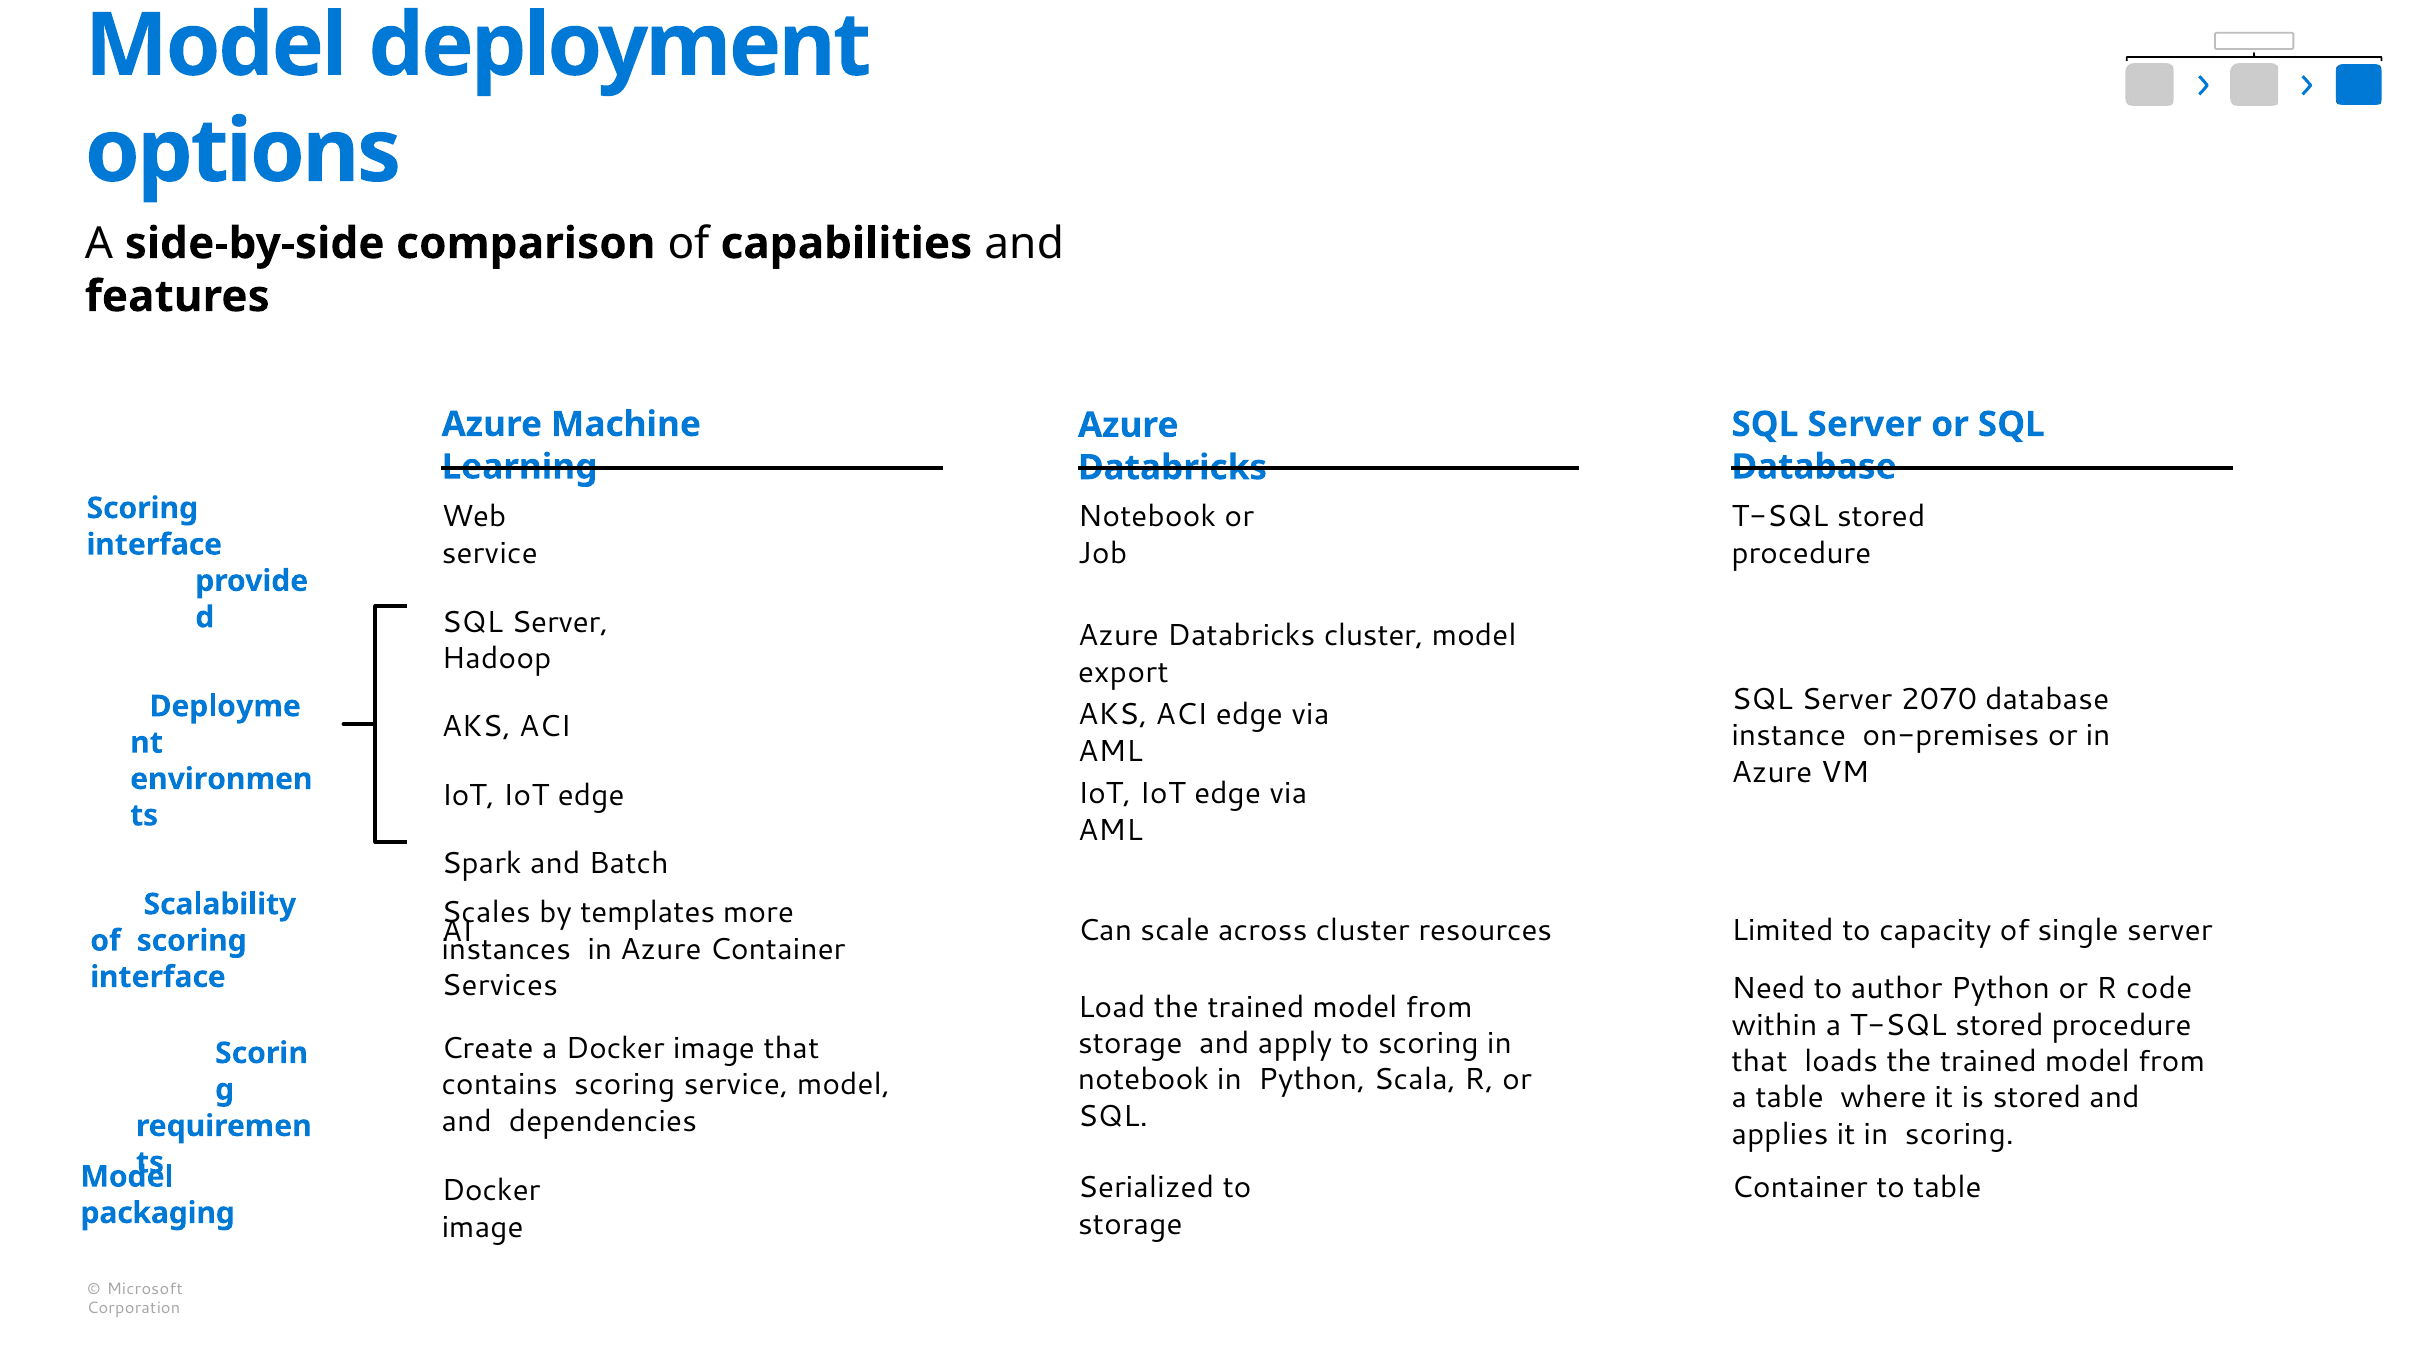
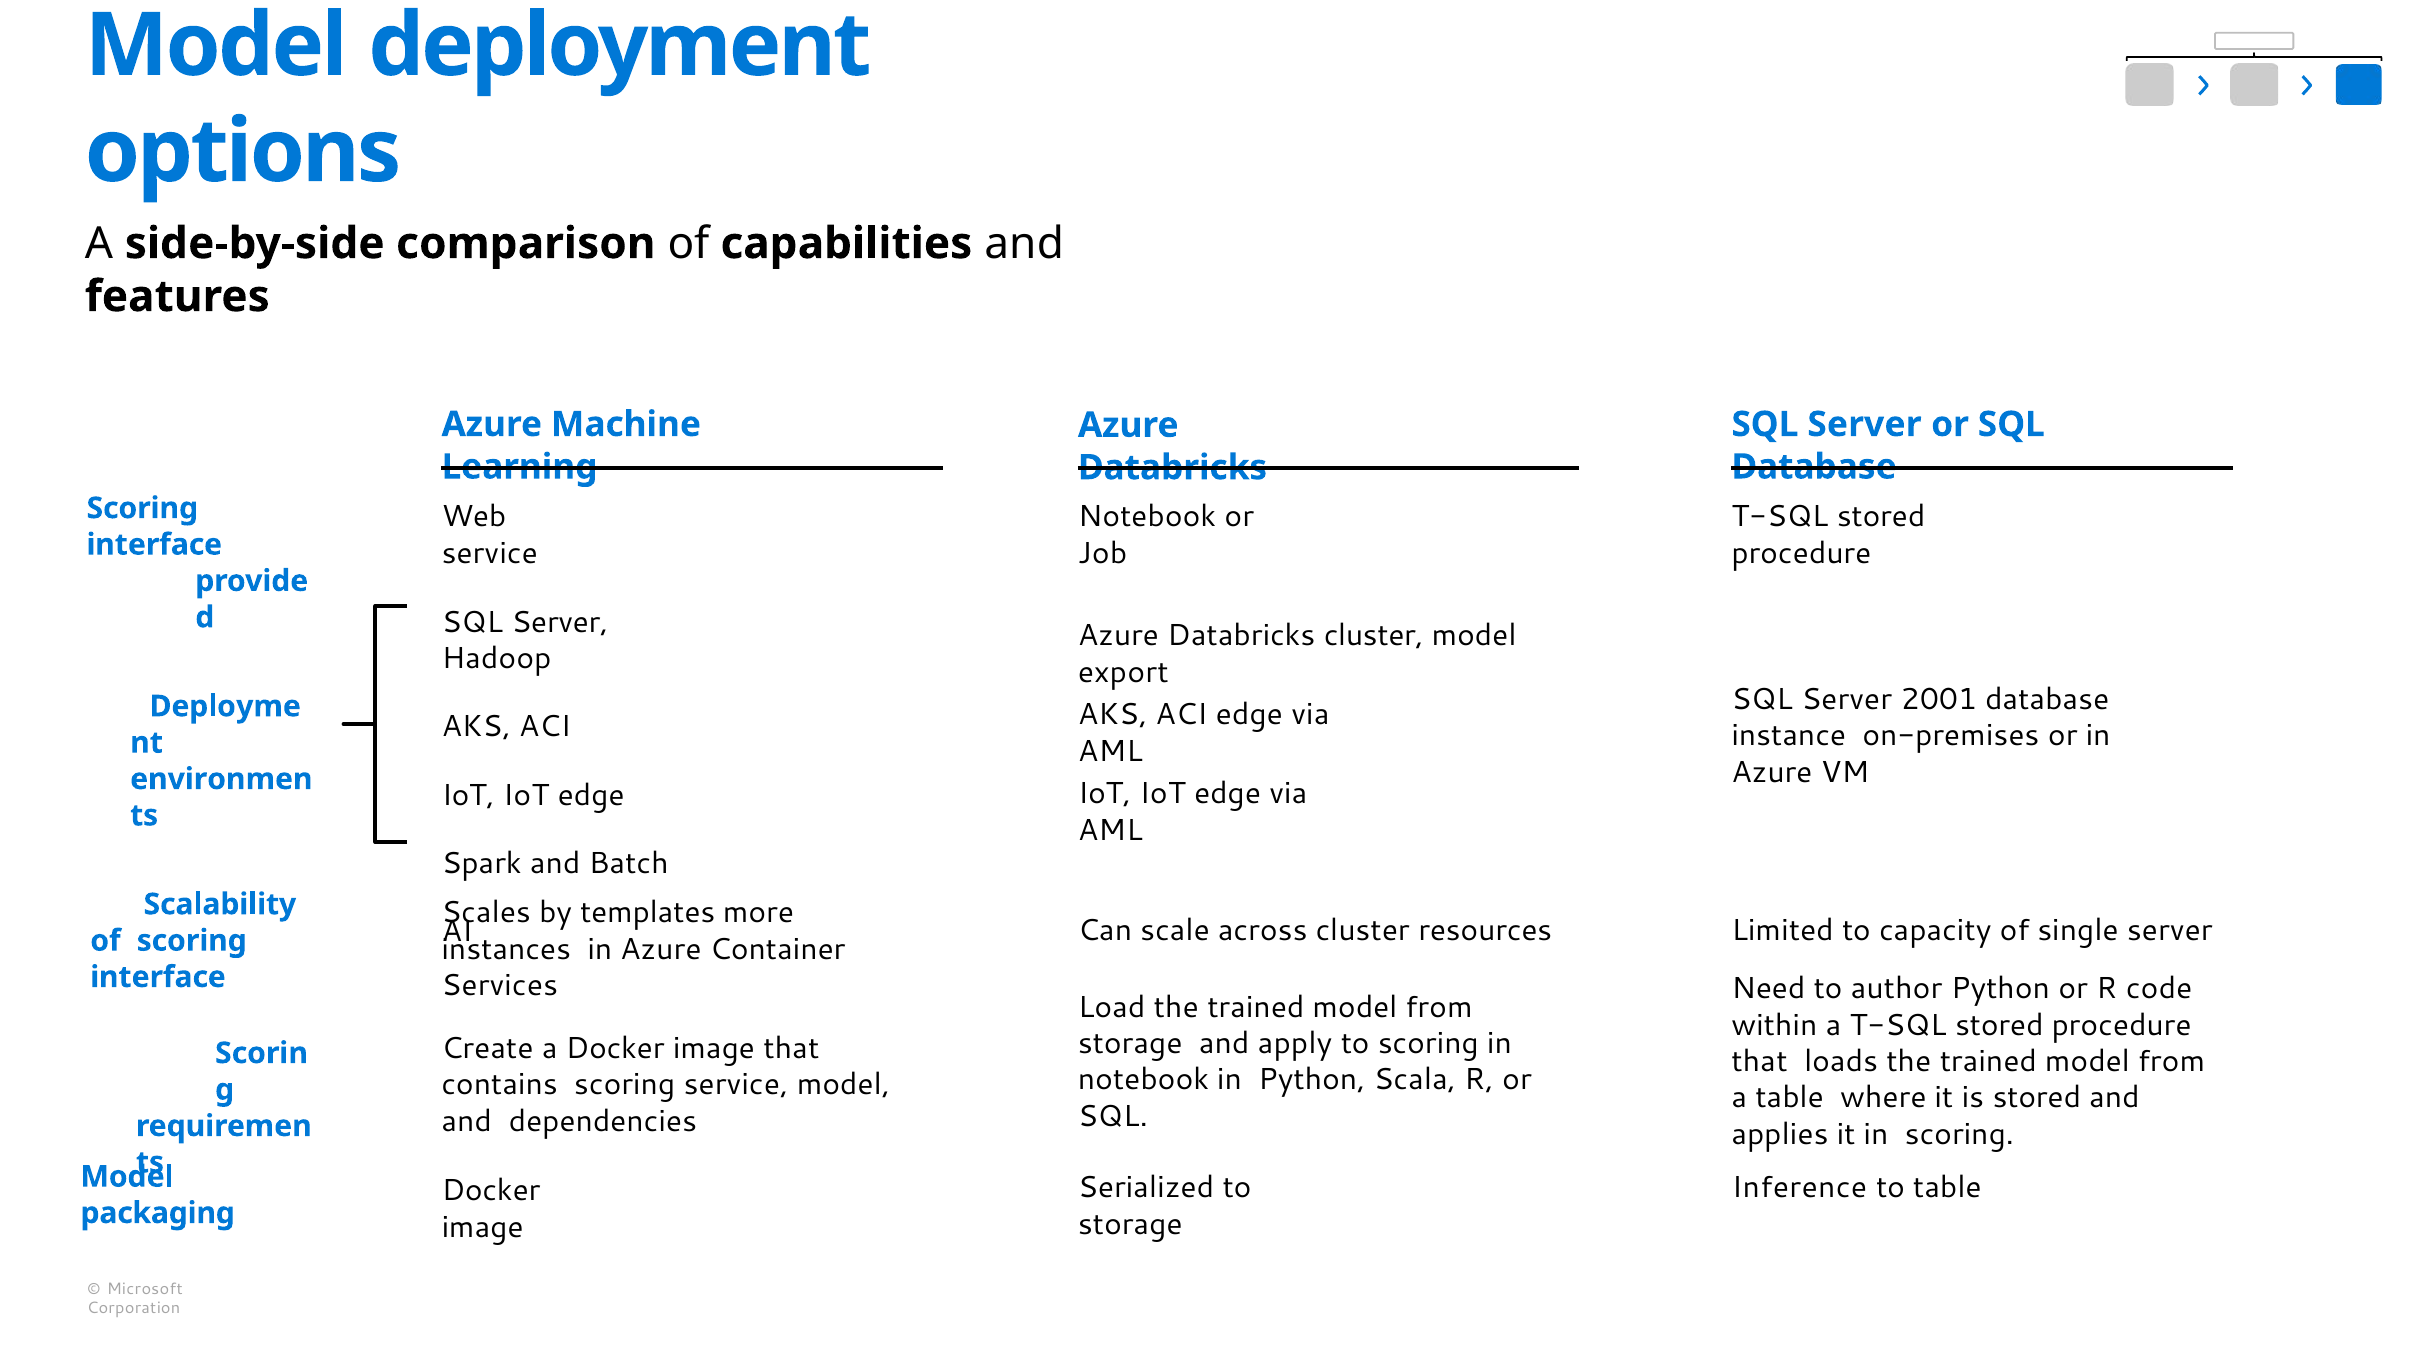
2070: 2070 -> 2001 (1939, 699)
Container: Container -> Inference (1799, 1188)
